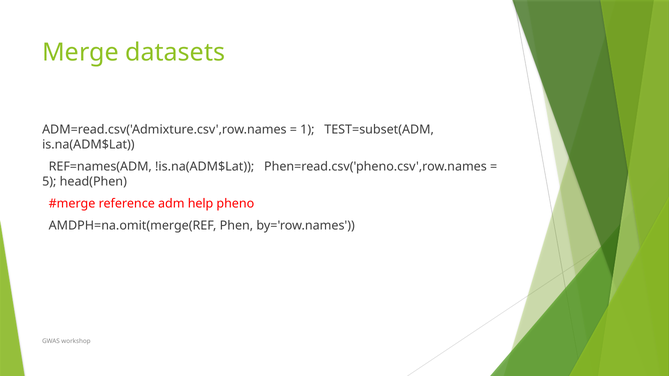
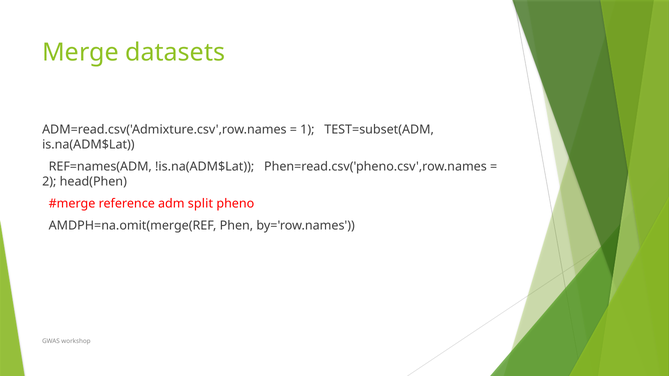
5: 5 -> 2 (49, 182)
help: help -> split (200, 204)
